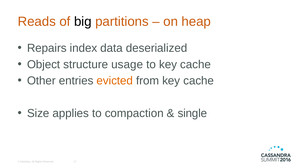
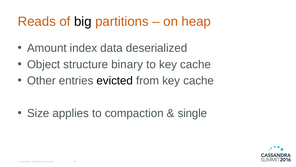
Repairs: Repairs -> Amount (47, 48)
usage: usage -> binary (127, 64)
evicted colour: orange -> black (115, 81)
